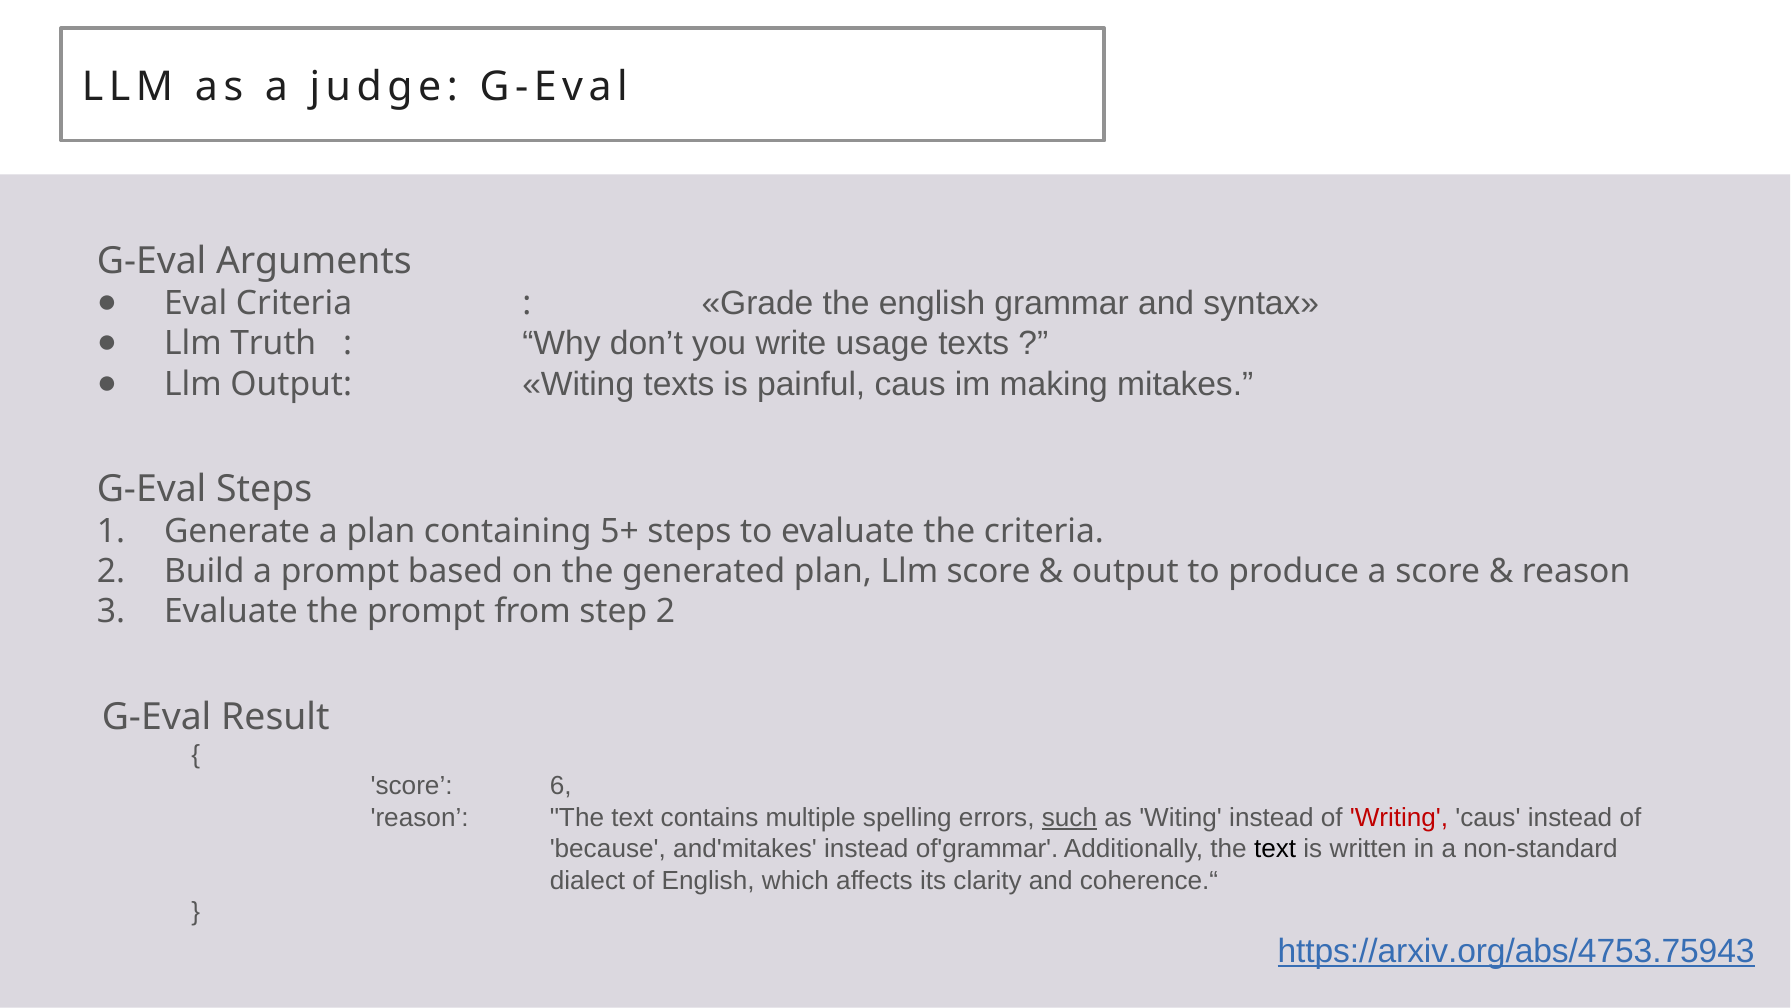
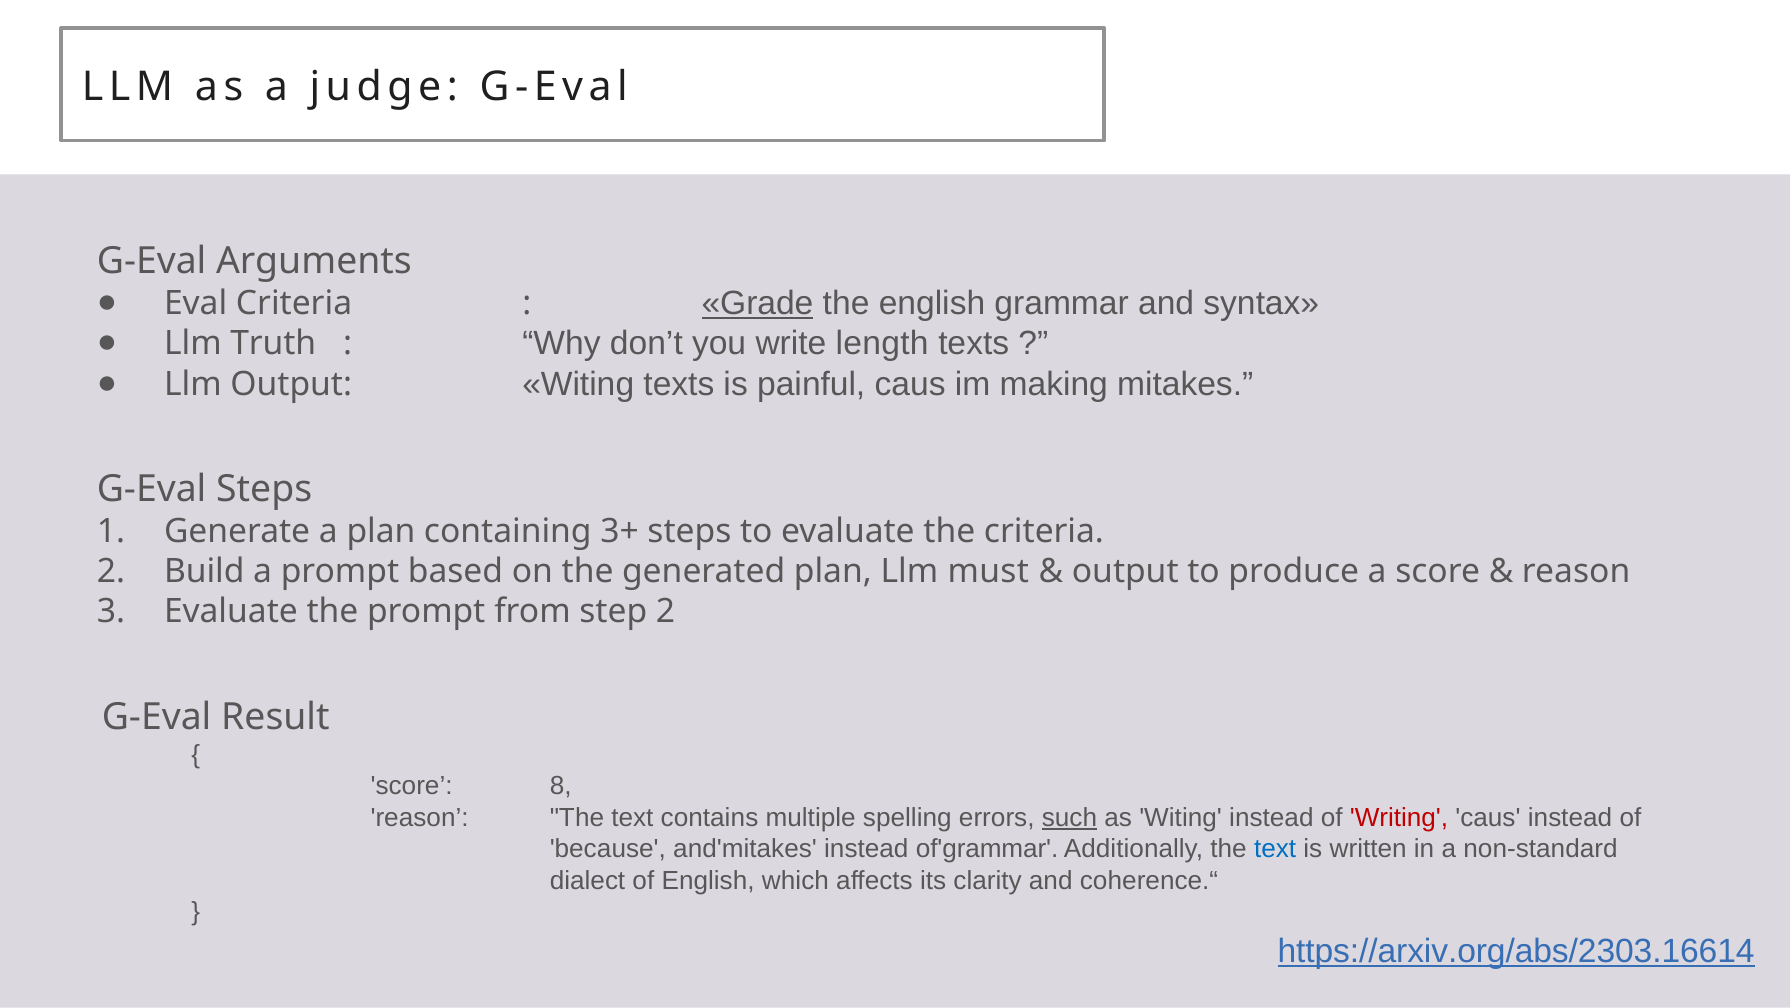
Grade underline: none -> present (757, 303)
usage: usage -> length (882, 344)
5+: 5+ -> 3+ (620, 531)
Llm score: score -> must (988, 571)
6: 6 -> 8 (561, 786)
text colour: black -> blue (1275, 849)
https://arxiv.org/abs/4753.75943: https://arxiv.org/abs/4753.75943 -> https://arxiv.org/abs/2303.16614 (1516, 951)
